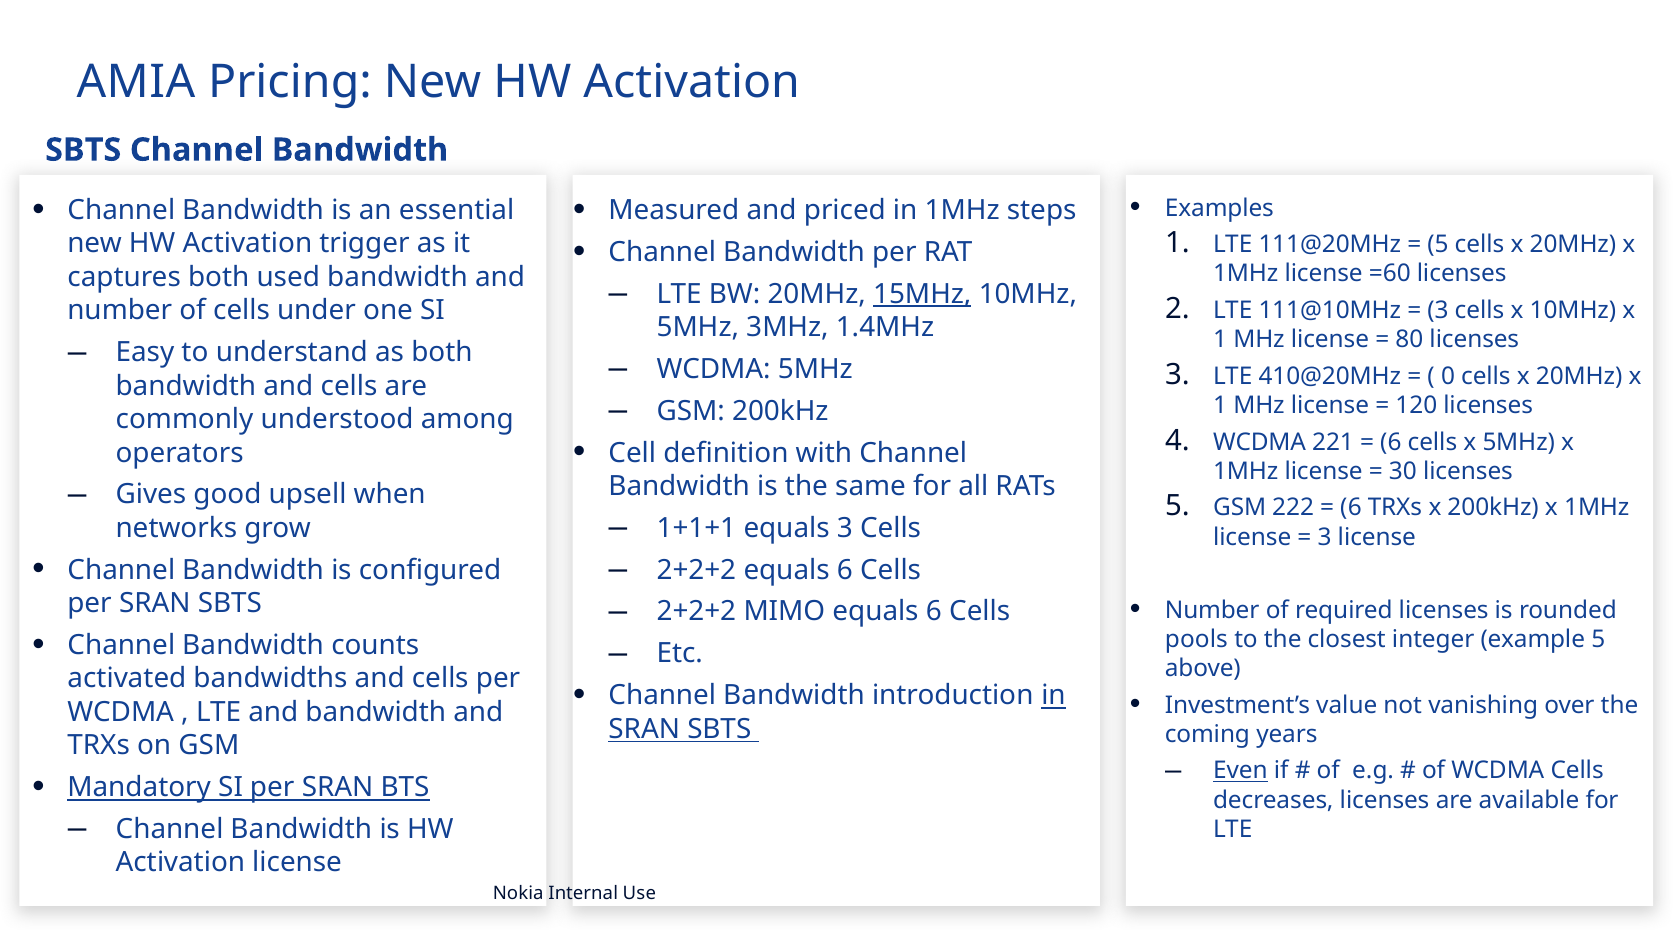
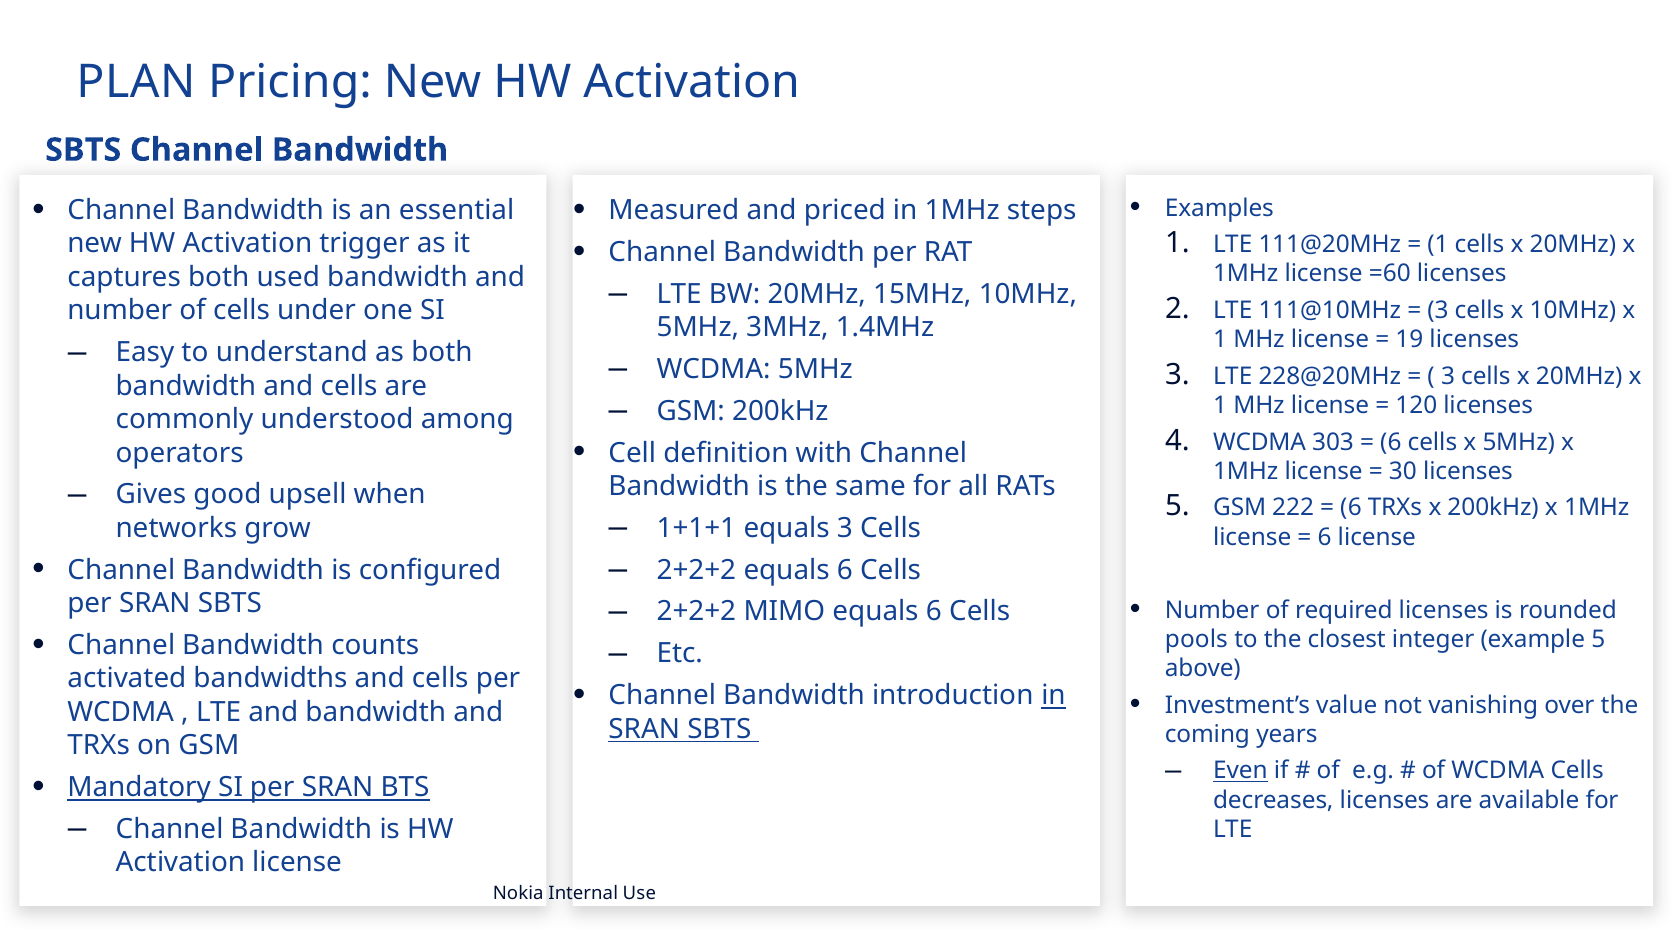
AMIA: AMIA -> PLAN (136, 82)
5: 5 -> 1 (1438, 245)
15MHz underline: present -> none (922, 294)
80: 80 -> 19 (1409, 340)
410@20MHz: 410@20MHz -> 228@20MHz (1330, 376)
0: 0 -> 3 (1448, 376)
221: 221 -> 303 (1333, 442)
3: 3 -> 6 (1325, 537)
